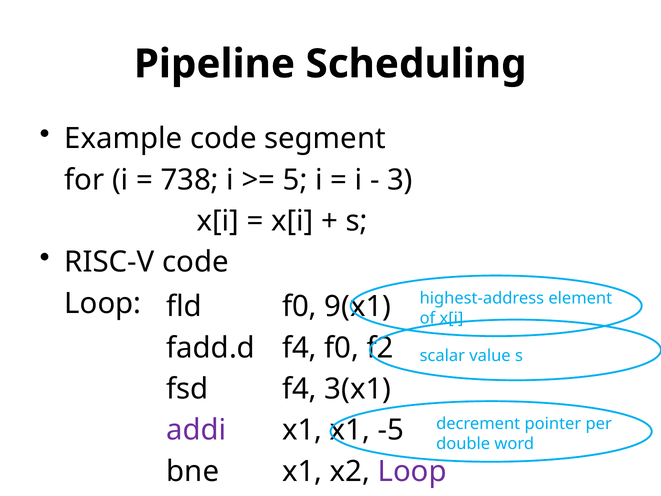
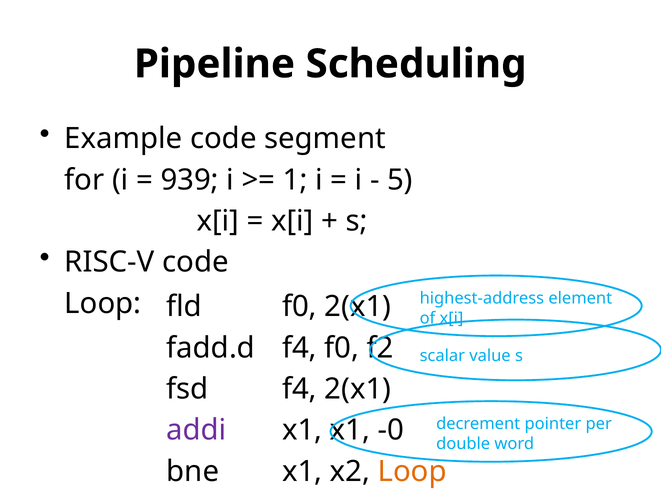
738: 738 -> 939 (190, 180)
5: 5 -> 1 (295, 180)
3: 3 -> 5 (400, 180)
f0 9(x1: 9(x1 -> 2(x1 (358, 306)
f4 3(x1: 3(x1 -> 2(x1 (358, 389)
-5: -5 -> -0 (391, 430)
Loop colour: purple -> orange (412, 471)
